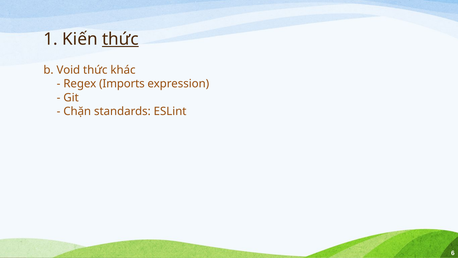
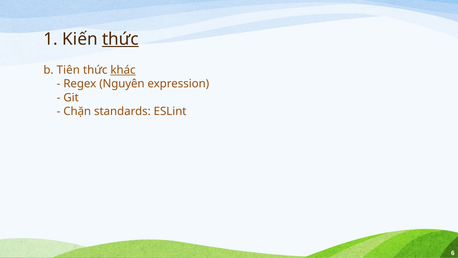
Void: Void -> Tiên (68, 70)
khác underline: none -> present (123, 70)
Imports: Imports -> Nguyên (122, 84)
